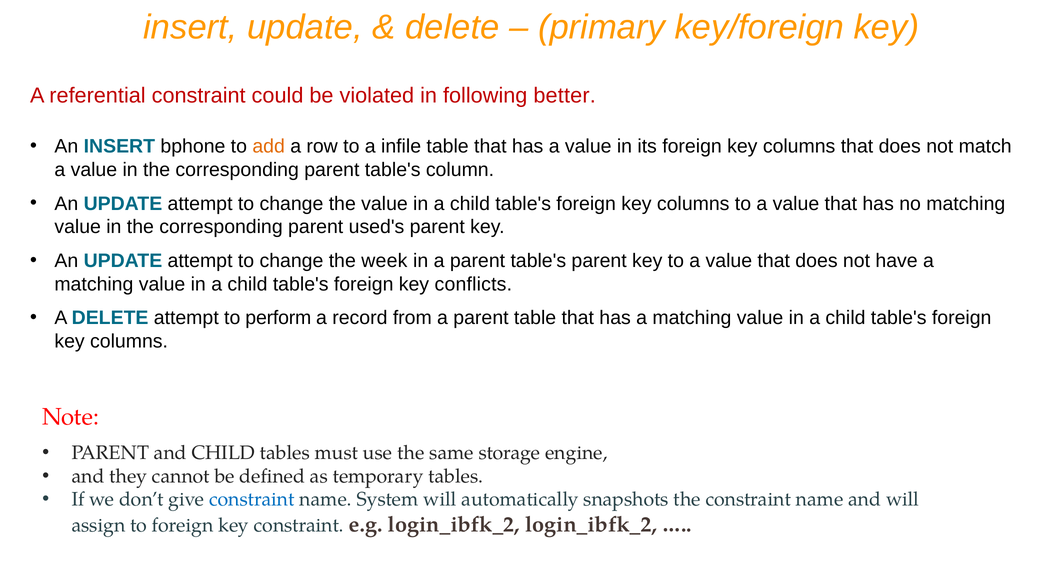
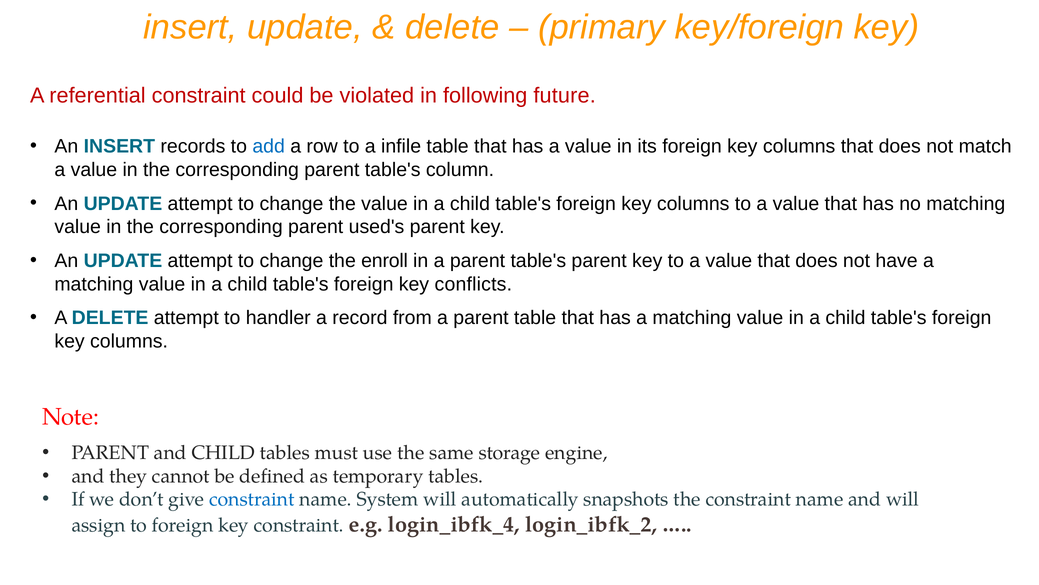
better: better -> future (565, 96)
bphone: bphone -> records (193, 146)
add colour: orange -> blue (269, 146)
week: week -> enroll (385, 261)
perform: perform -> handler (278, 318)
e.g login_ibfk_2: login_ibfk_2 -> login_ibfk_4 (454, 524)
